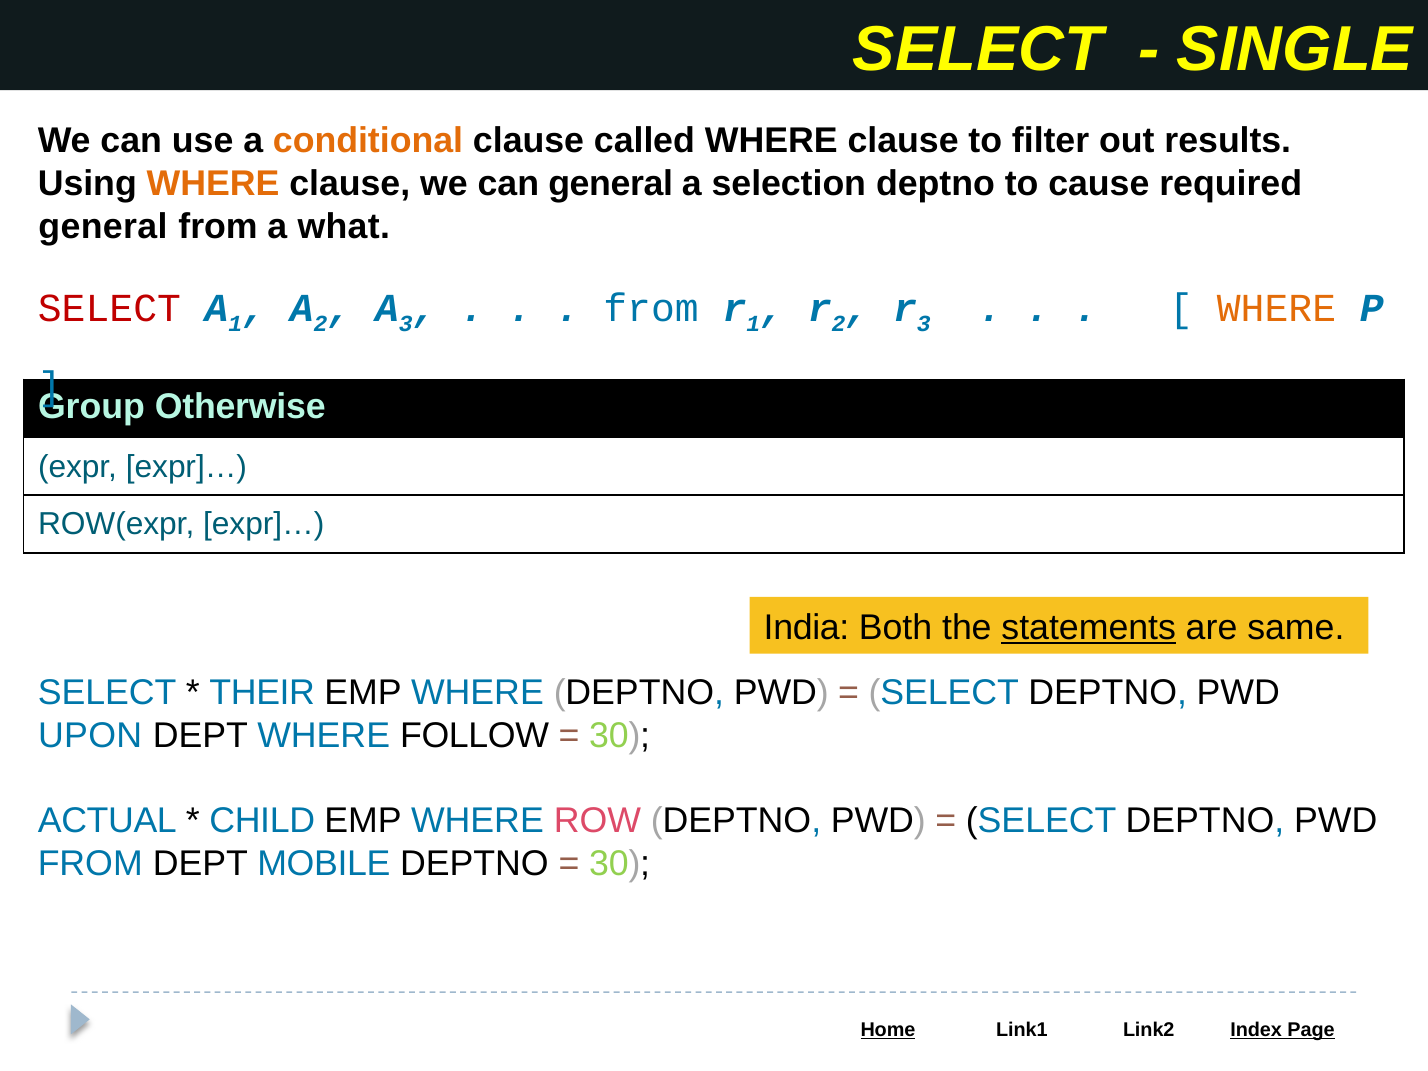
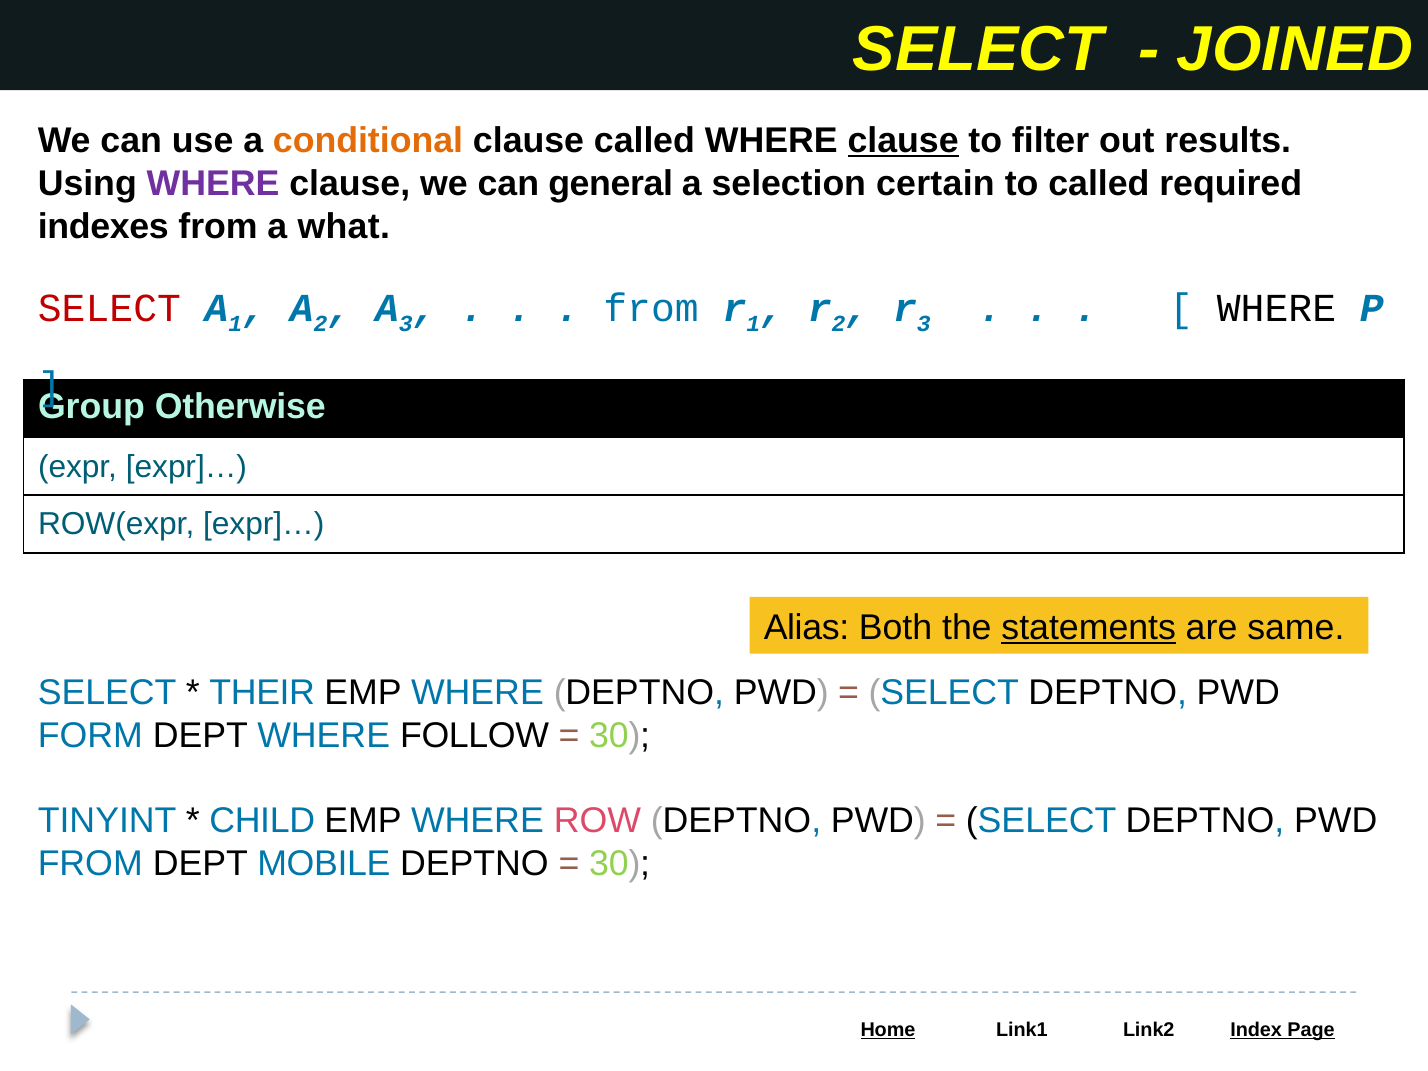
SINGLE: SINGLE -> JOINED (1295, 50)
clause underline: none -> present (903, 141)
WHERE colour: orange -> purple (213, 184)
selection deptno: deptno -> certain (935, 184)
to cause: cause -> called (1099, 184)
general: general -> indexes (103, 226)
WHERE colour: orange -> black (1276, 309)
India: India -> Alias (806, 628)
UPON: UPON -> FORM (90, 736)
ACTUAL: ACTUAL -> TINYINT (107, 821)
